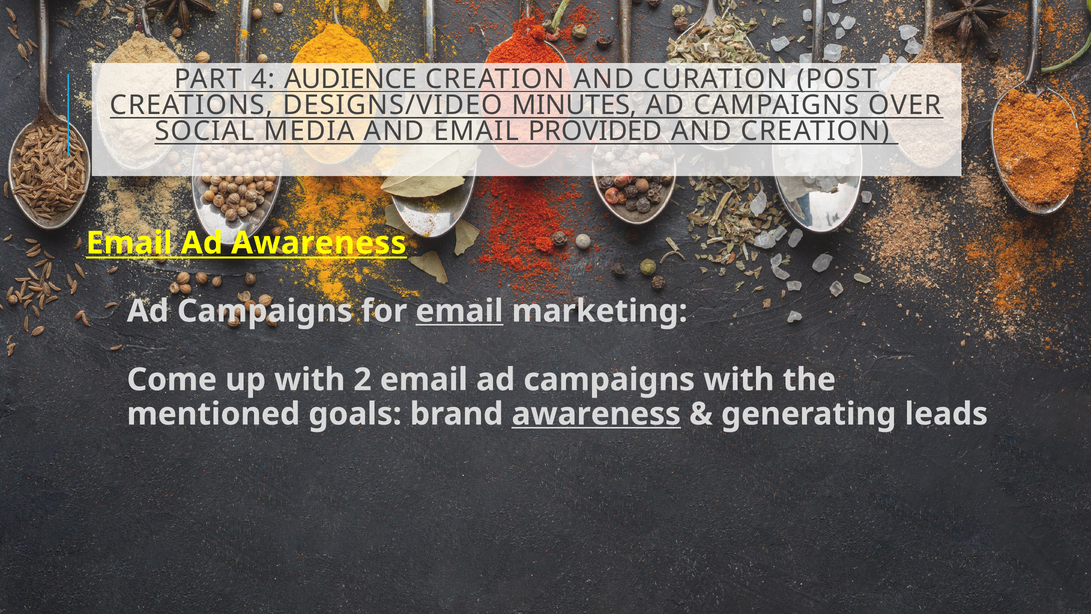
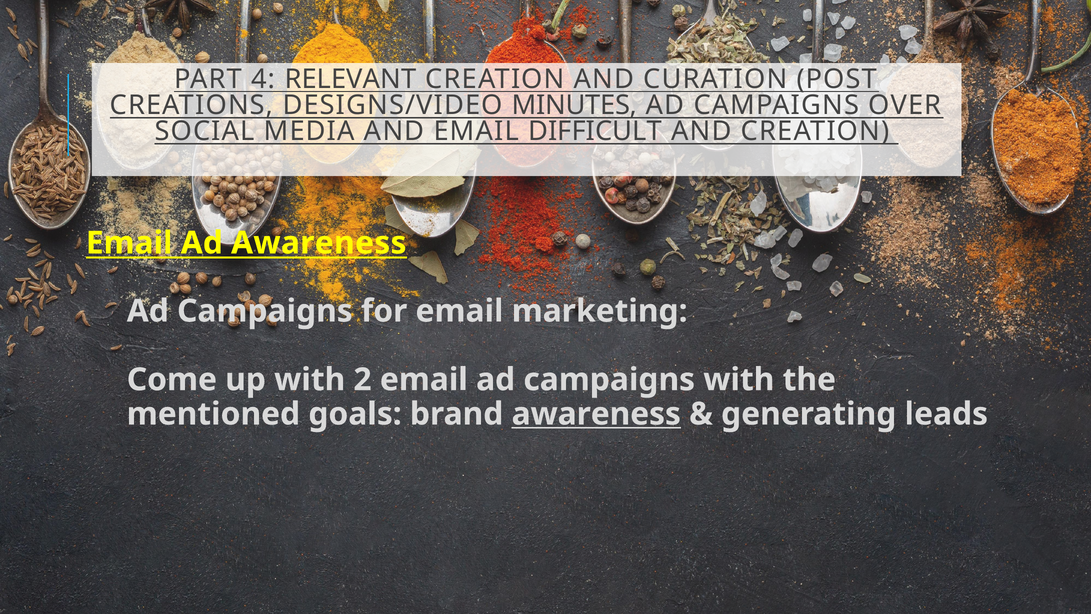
AUDIENCE: AUDIENCE -> RELEVANT (350, 79)
PROVIDED: PROVIDED -> DIFFICULT (595, 131)
email underline: present -> none (460, 311)
